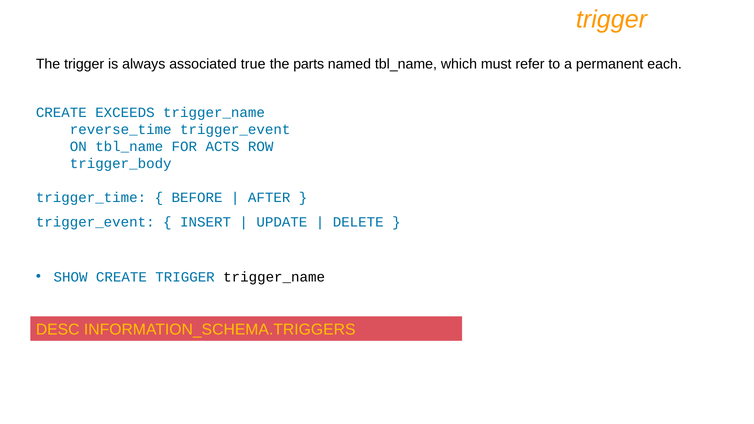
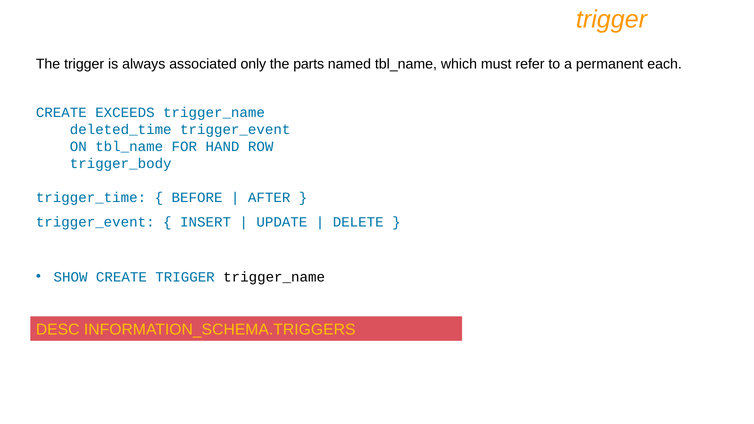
true: true -> only (253, 64)
reverse_time: reverse_time -> deleted_time (121, 130)
ACTS: ACTS -> HAND (223, 147)
